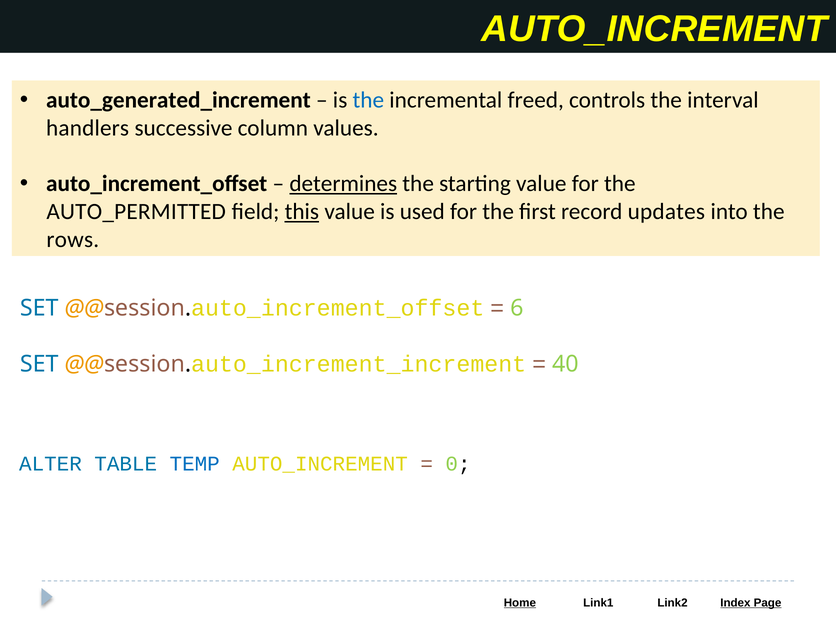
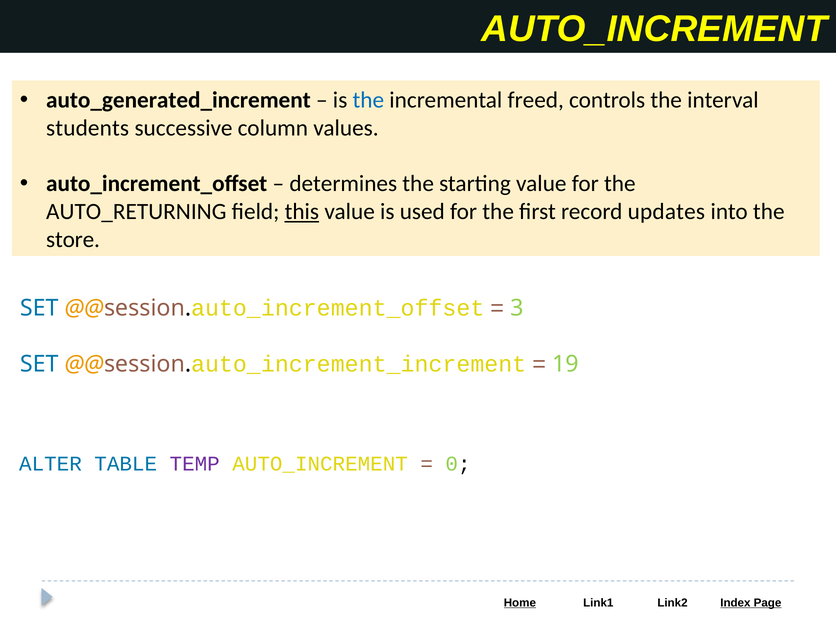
handlers: handlers -> students (88, 128)
determines underline: present -> none (343, 184)
AUTO_PERMITTED: AUTO_PERMITTED -> AUTO_RETURNING (136, 212)
rows: rows -> store (73, 240)
6: 6 -> 3 (517, 308)
40: 40 -> 19 (565, 364)
TEMP colour: blue -> purple (195, 464)
